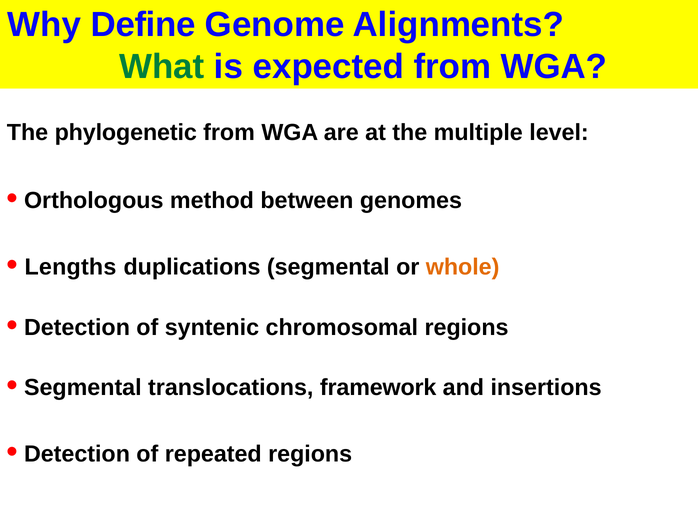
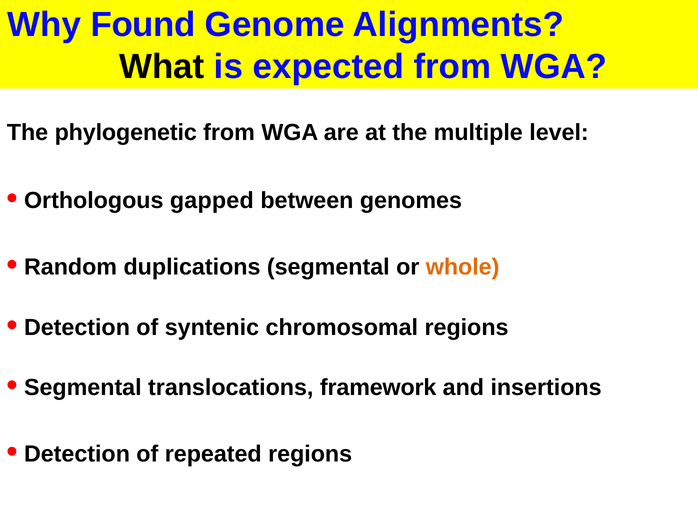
Define: Define -> Found (143, 25)
What colour: green -> black (162, 67)
method: method -> gapped (212, 201)
Lengths: Lengths -> Random (71, 267)
